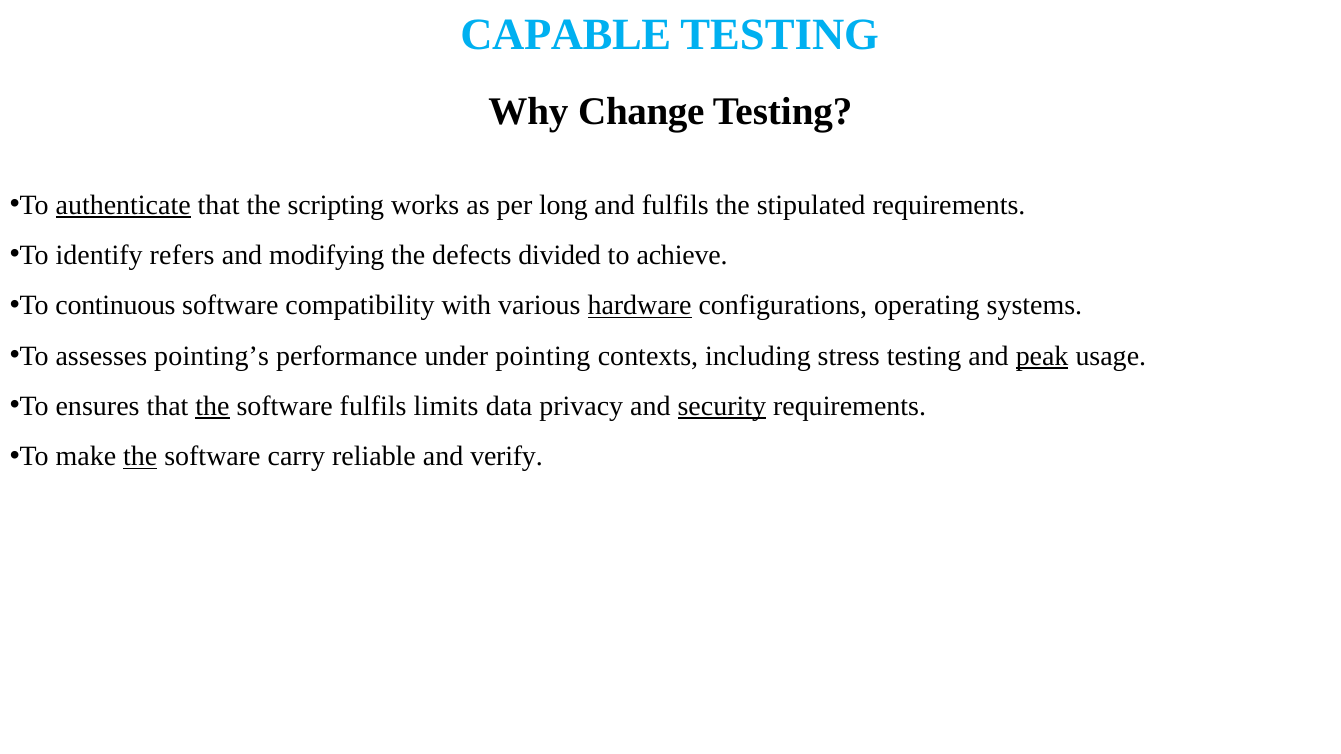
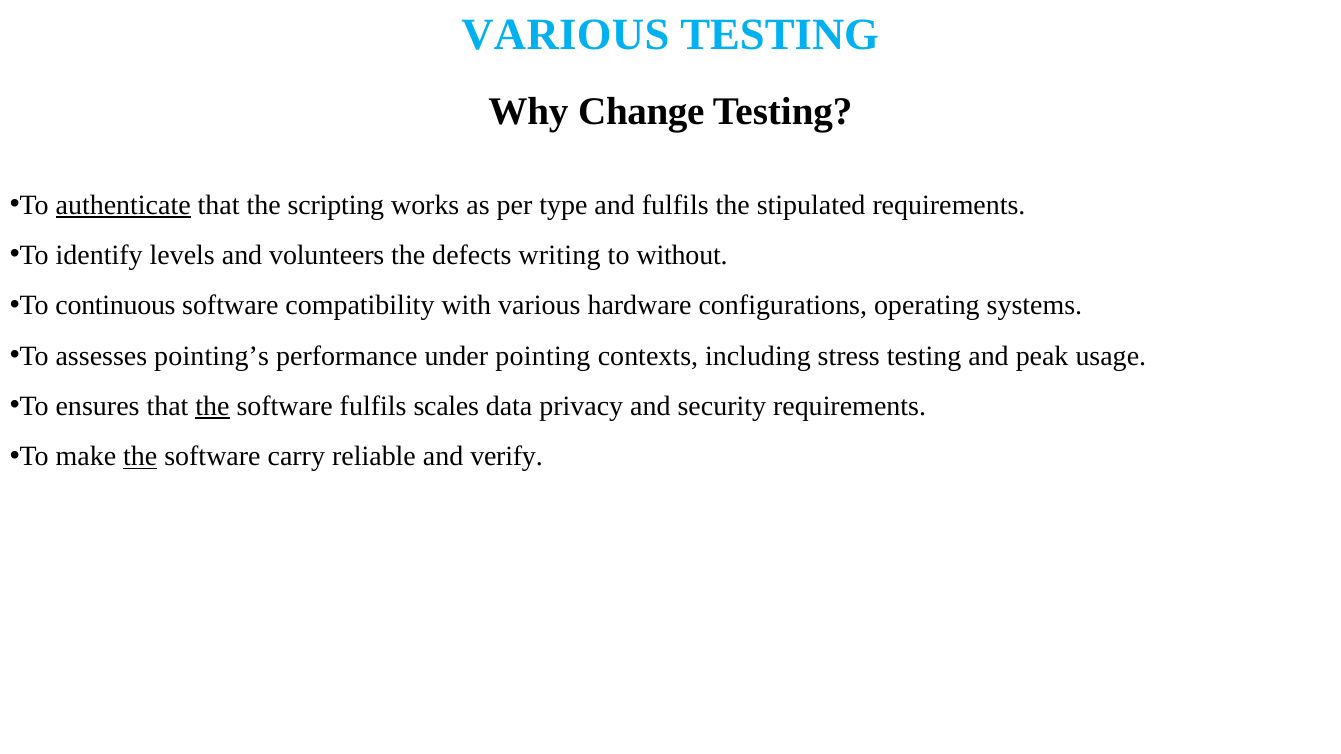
CAPABLE: CAPABLE -> VARIOUS (565, 35)
long: long -> type (563, 205)
refers: refers -> levels (182, 255)
modifying: modifying -> volunteers (327, 255)
divided: divided -> writing (559, 255)
achieve: achieve -> without (682, 255)
hardware underline: present -> none (640, 306)
peak underline: present -> none (1042, 356)
limits: limits -> scales (446, 406)
security underline: present -> none (722, 406)
